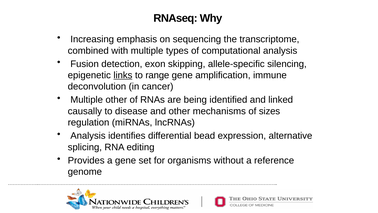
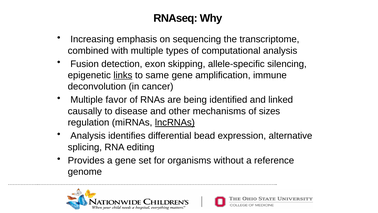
range: range -> same (157, 75)
Multiple other: other -> favor (116, 100)
lncRNAs underline: none -> present (175, 122)
